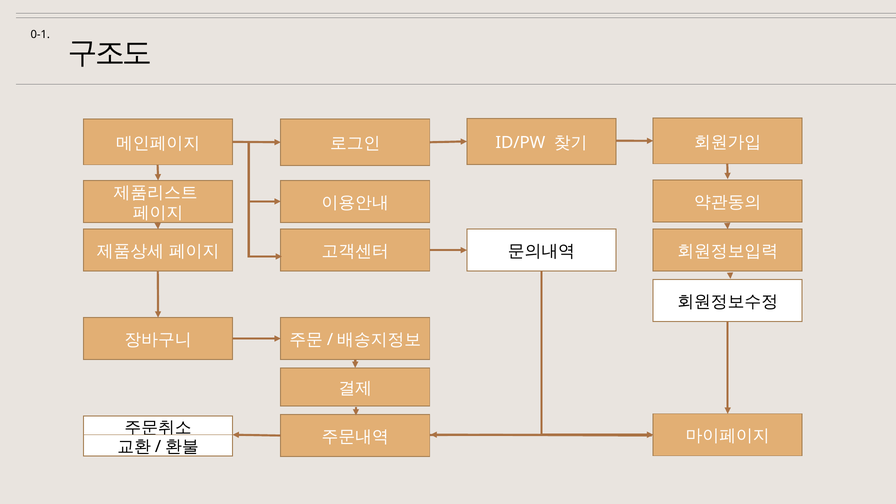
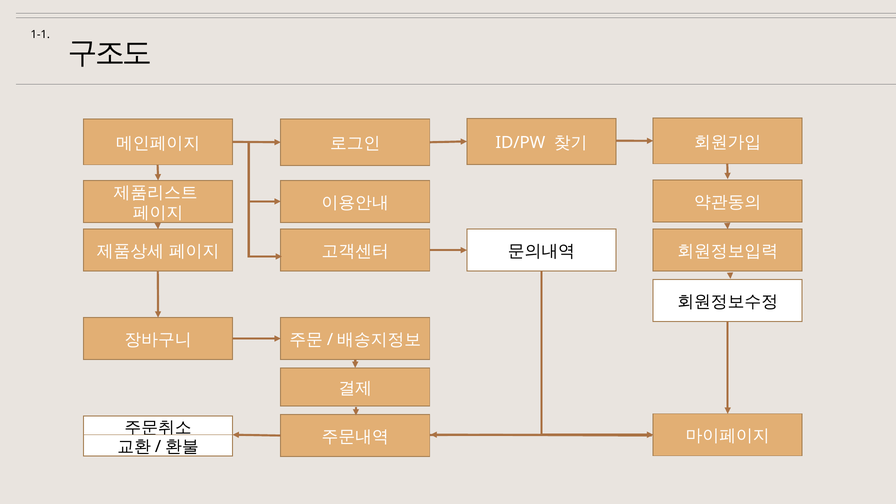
0-1: 0-1 -> 1-1 (40, 34)
